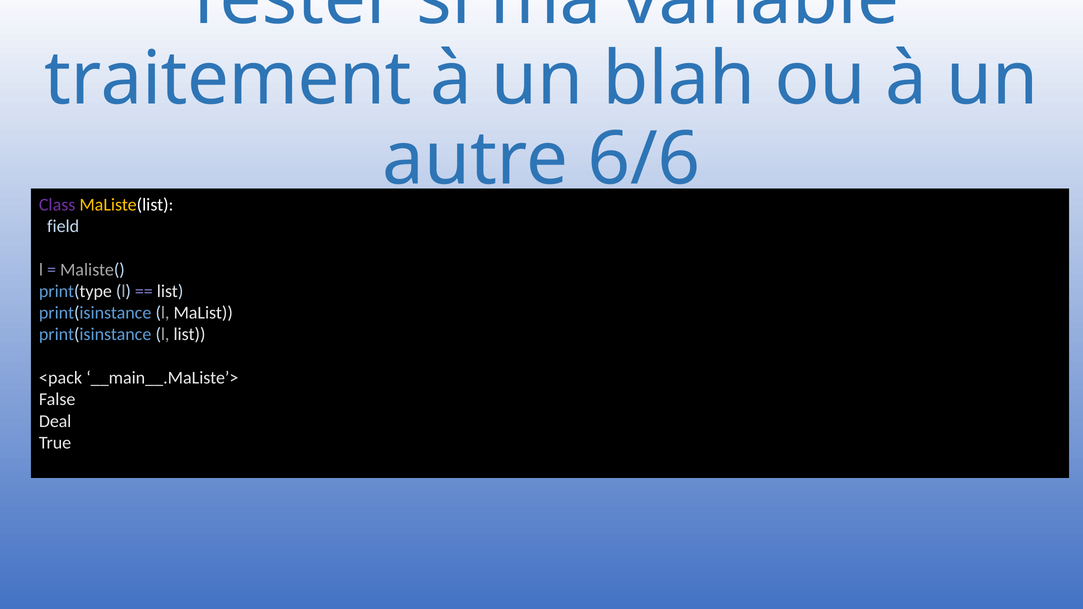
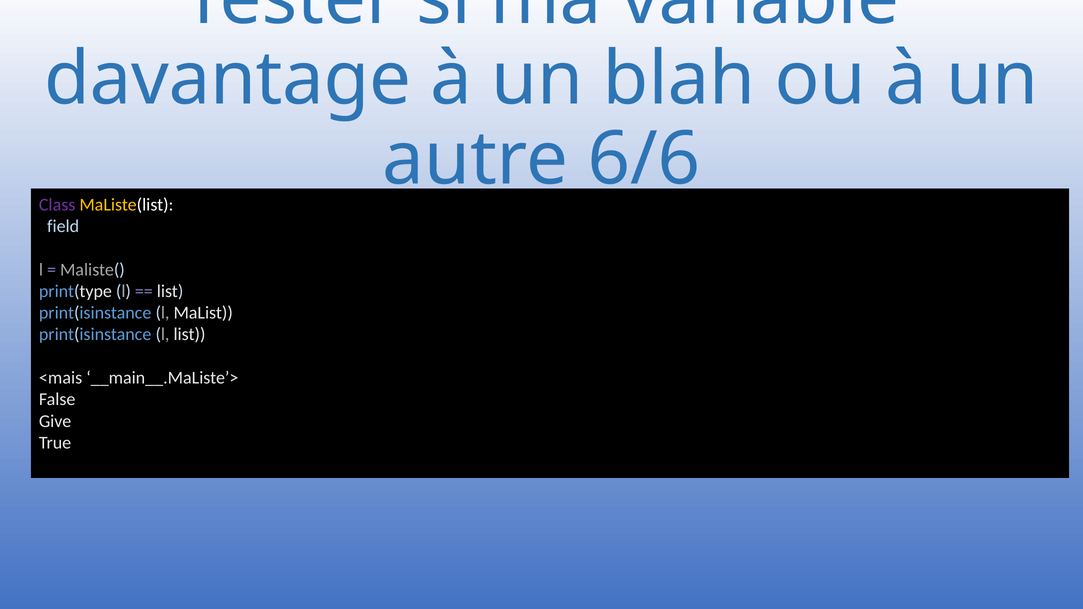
traitement: traitement -> davantage (228, 79)
<pack: <pack -> <mais (61, 378)
Deal: Deal -> Give (55, 421)
